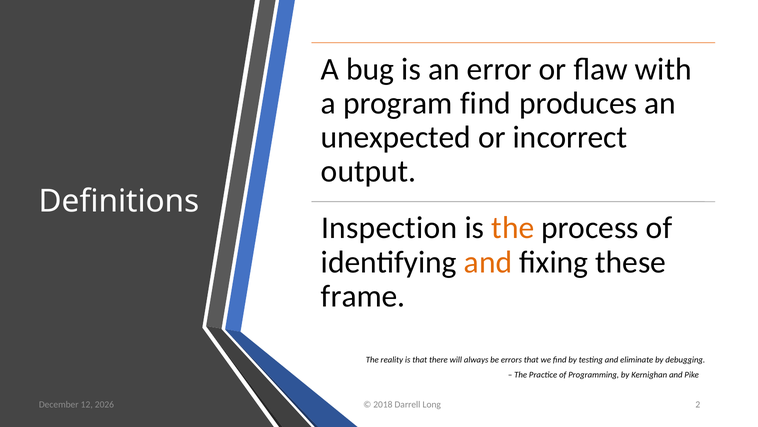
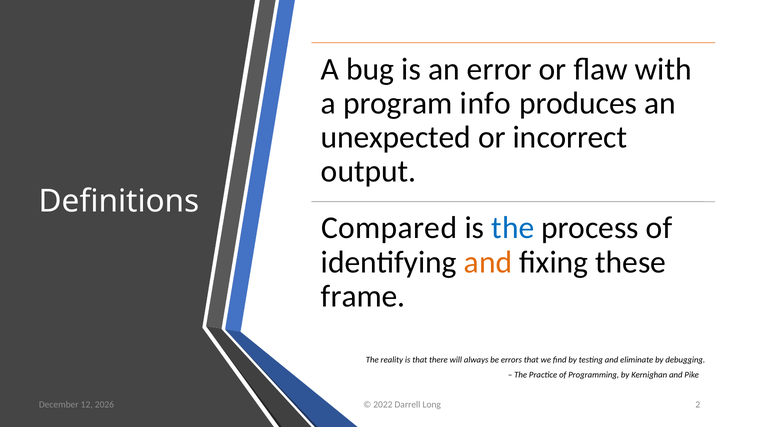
find: find -> info (485, 103)
Inspection: Inspection -> Compared (389, 228)
the colour: orange -> blue (513, 228)
2018: 2018 -> 2022 (383, 404)
